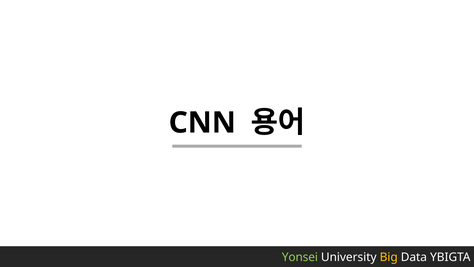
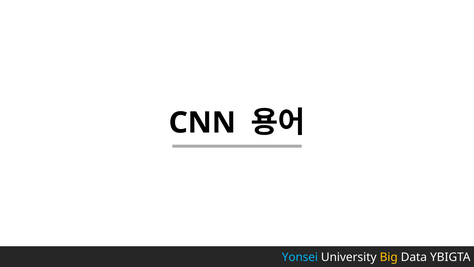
Yonsei colour: light green -> light blue (300, 257)
